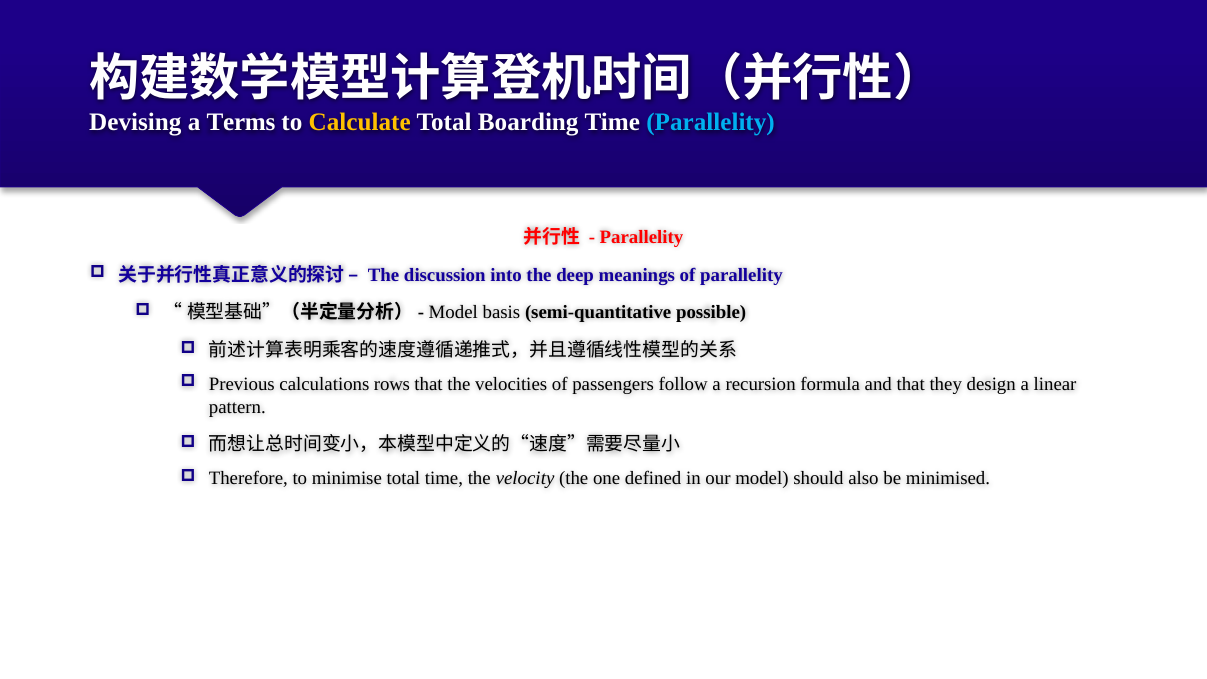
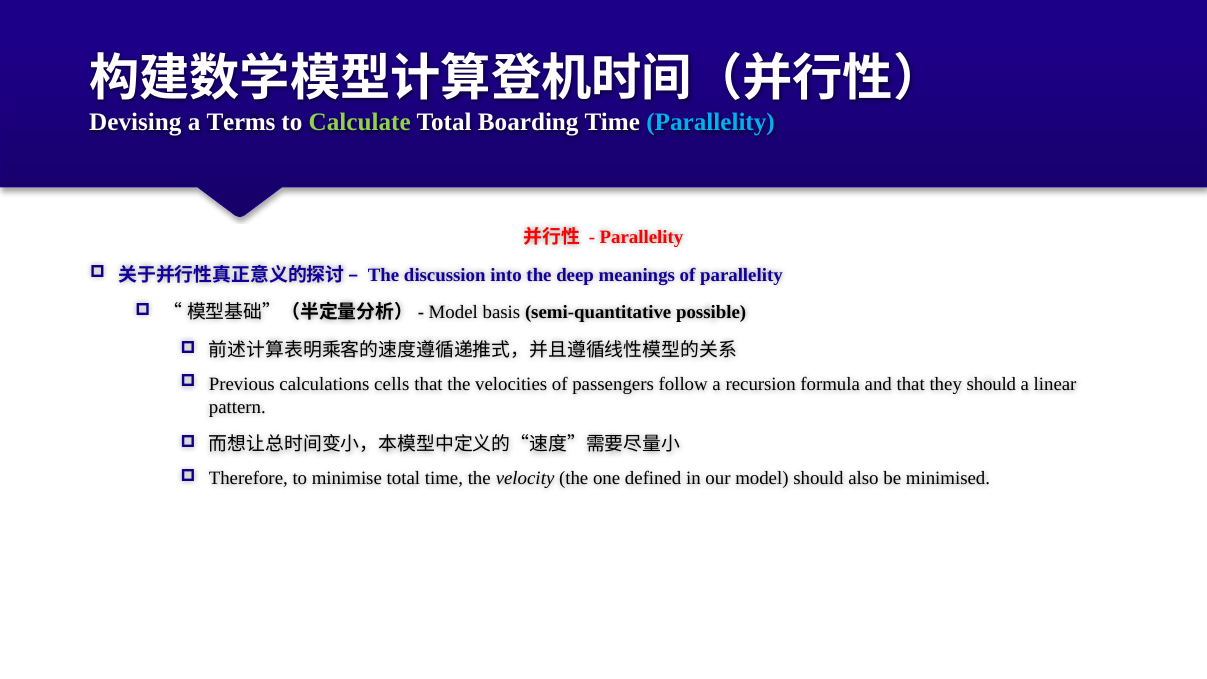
Calculate colour: yellow -> light green (360, 122)
rows: rows -> cells (392, 384)
they design: design -> should (991, 384)
